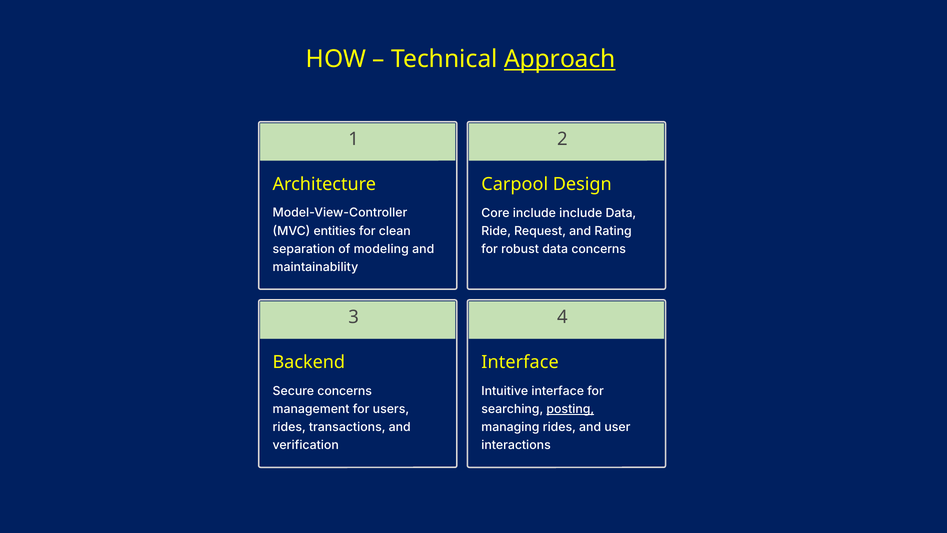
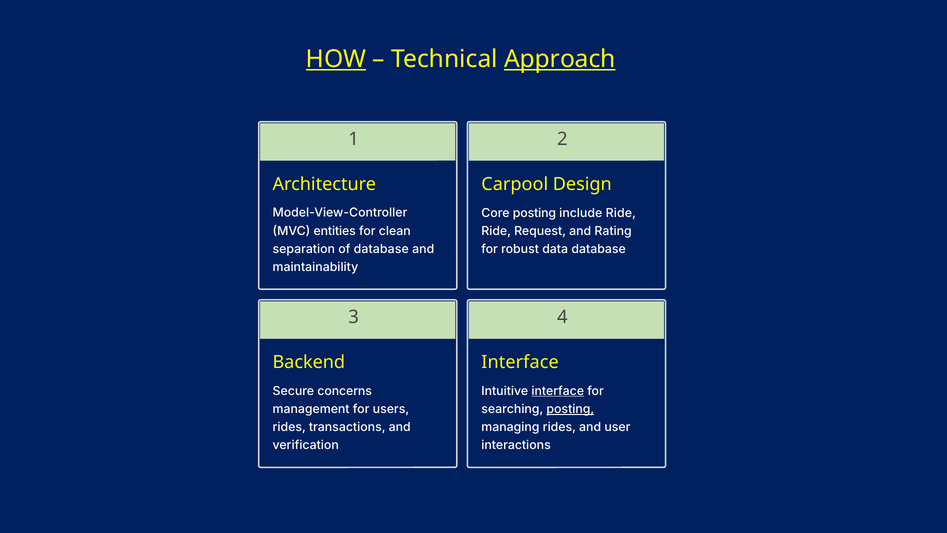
HOW underline: none -> present (336, 59)
Core include: include -> posting (534, 213)
include Data: Data -> Ride (621, 213)
of modeling: modeling -> database (381, 249)
data concerns: concerns -> database (599, 249)
interface underline: none -> present (558, 391)
